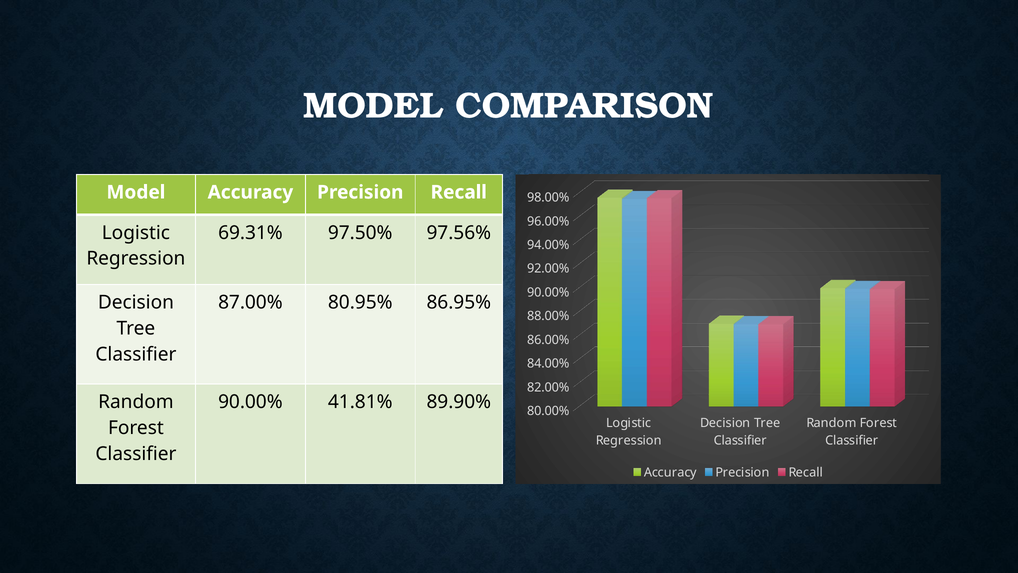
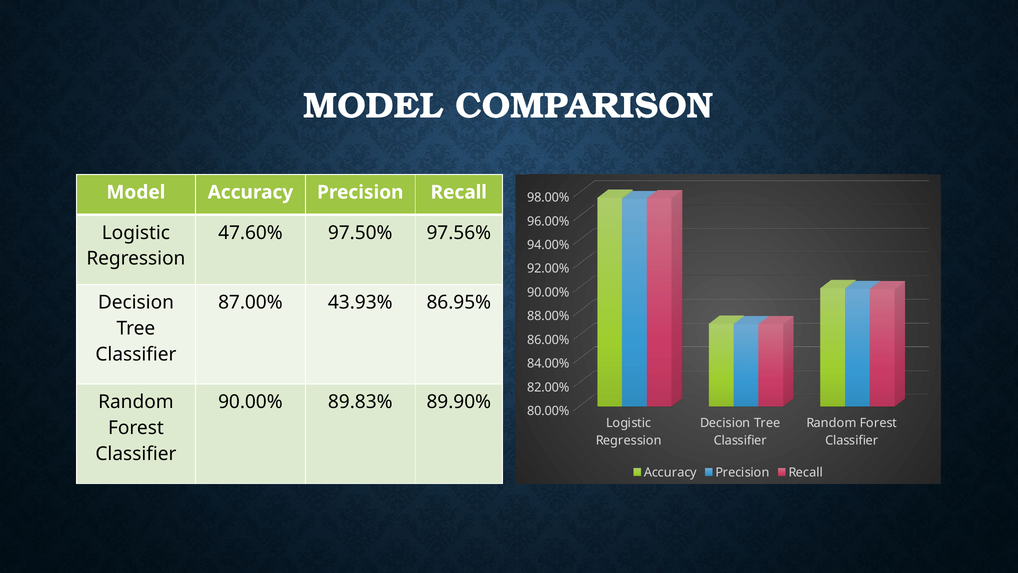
69.31%: 69.31% -> 47.60% (250, 233)
80.95%: 80.95% -> 43.93% (360, 302)
41.81%: 41.81% -> 89.83% (360, 402)
